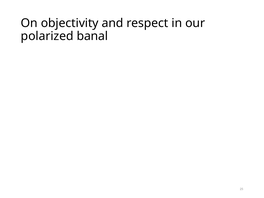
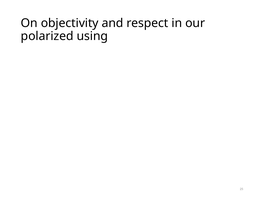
banal: banal -> using (92, 36)
